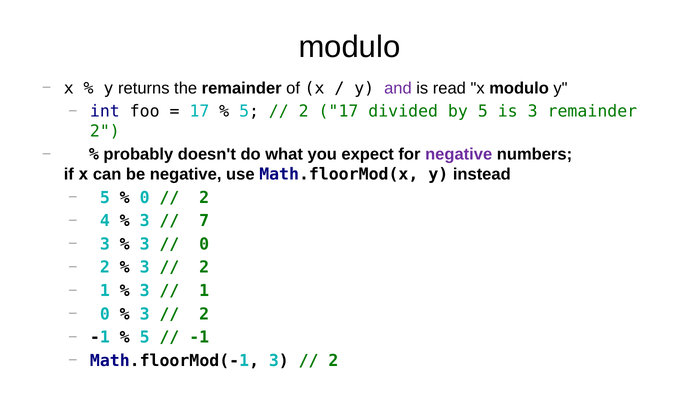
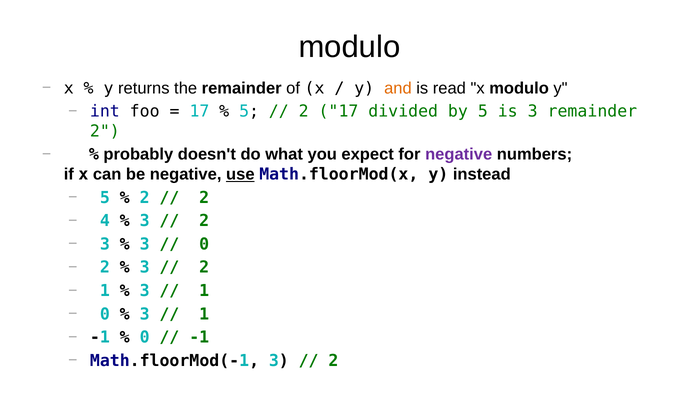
and colour: purple -> orange (398, 88)
use underline: none -> present (240, 174)
0: 0 -> 2 (145, 198)
7: 7 -> 2 (204, 221)
2: 2 -> 1 (204, 314)
5: 5 -> 0 (145, 338)
